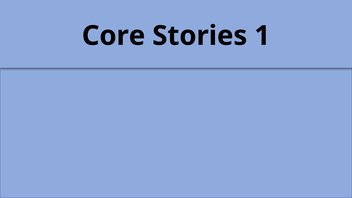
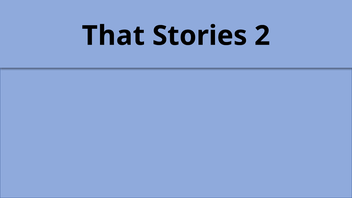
Core: Core -> That (113, 36)
1: 1 -> 2 (262, 36)
